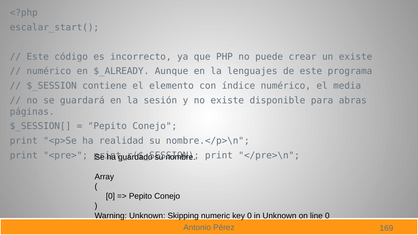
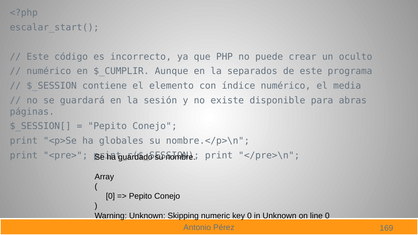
un existe: existe -> oculto (356, 57)
$_ALREADY: $_ALREADY -> $_CUMPLIR (121, 71)
lenguajes: lenguajes -> separados (252, 71)
realidad: realidad -> globales (121, 141)
